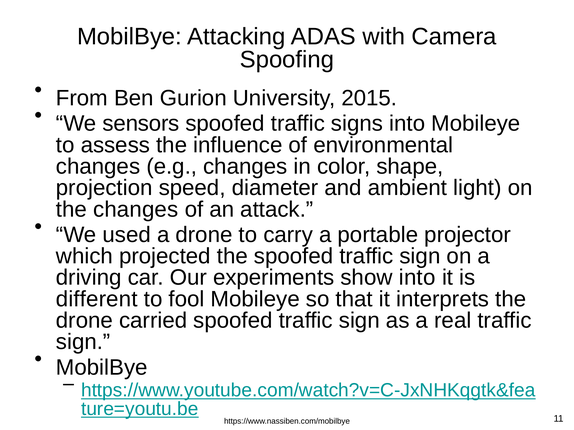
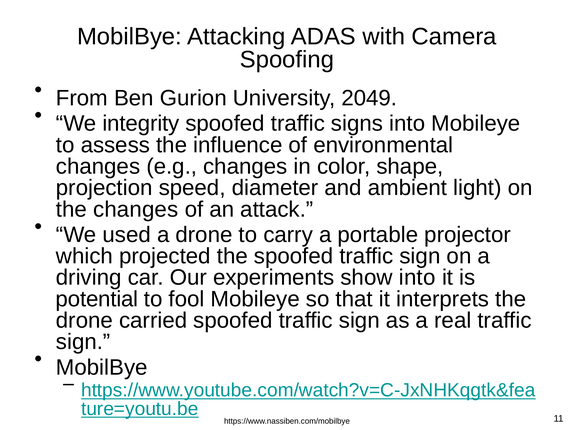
2015: 2015 -> 2049 (369, 98)
sensors: sensors -> integrity (141, 124)
different: different -> potential (97, 299)
